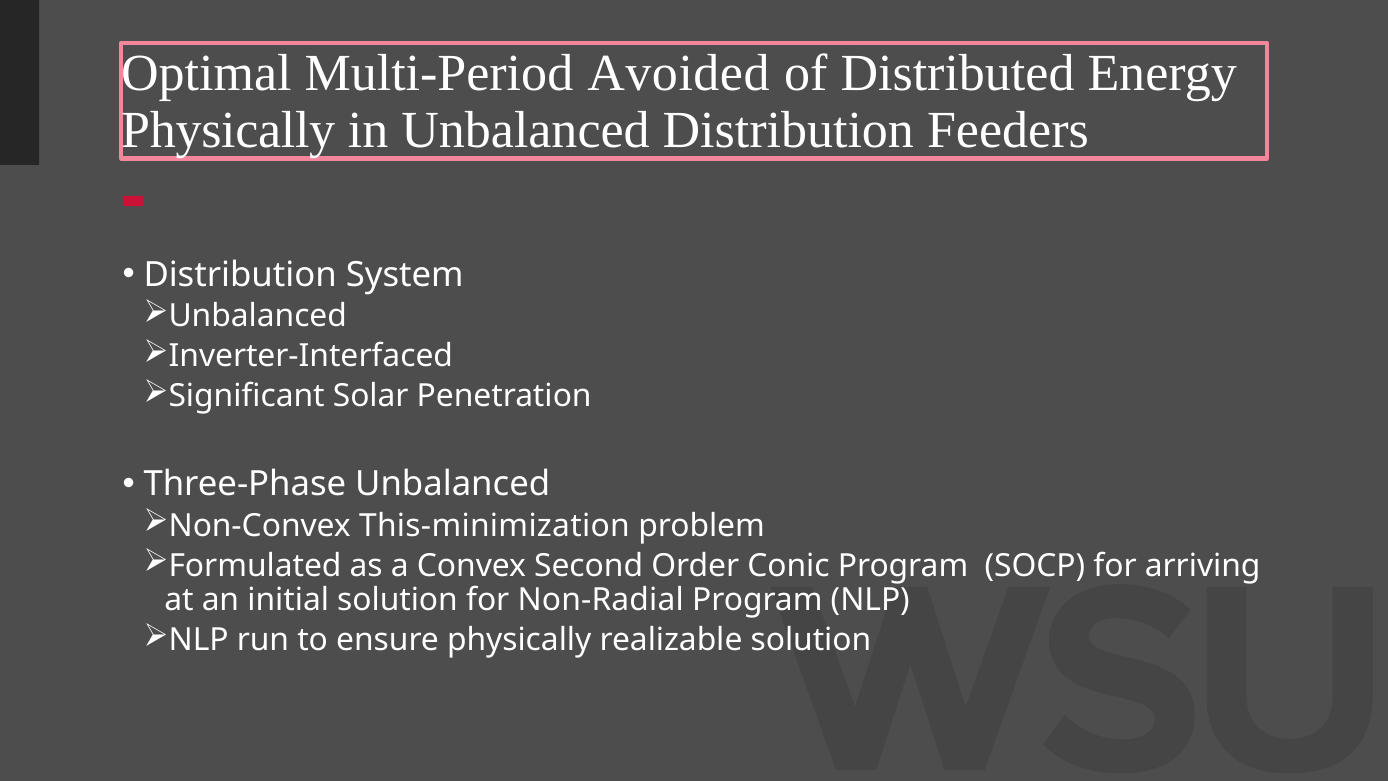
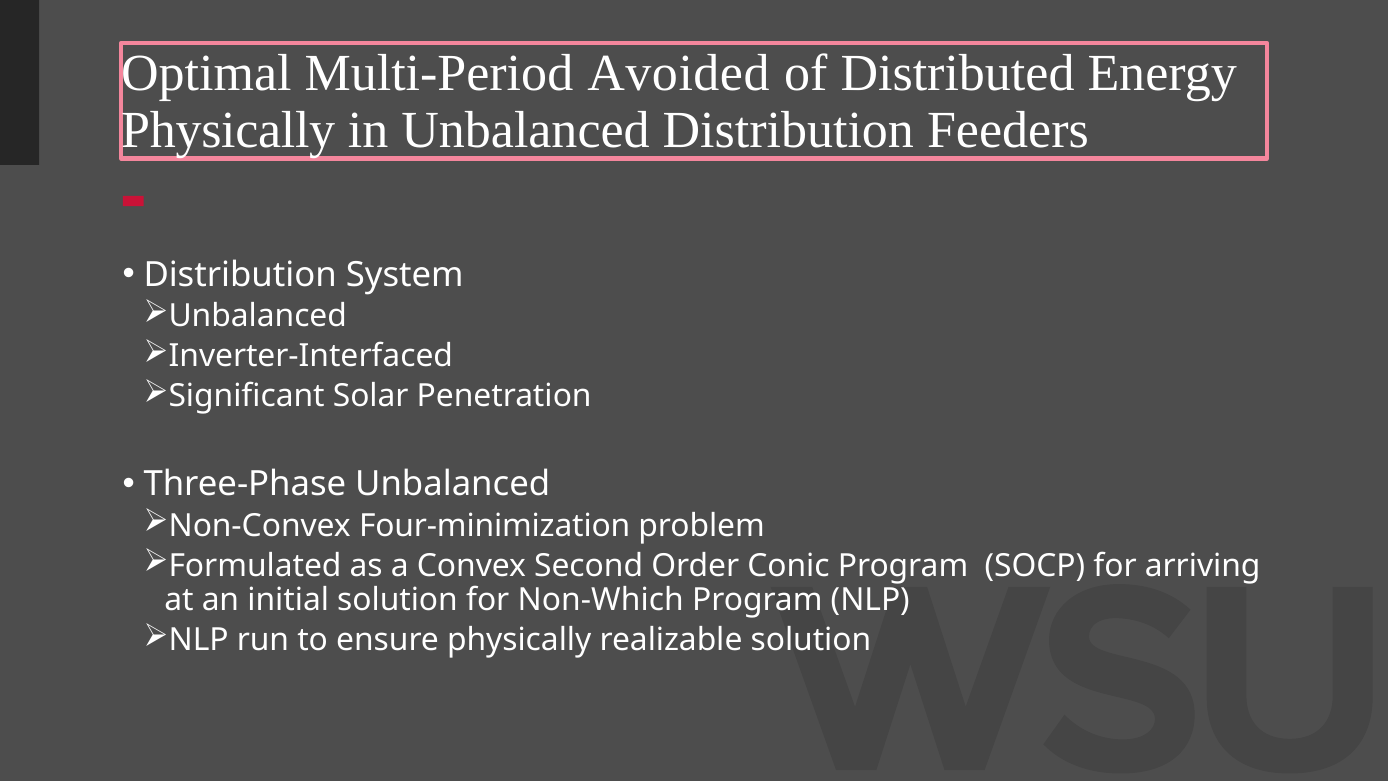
This-minimization: This-minimization -> Four-minimization (495, 526)
Non-Radial: Non-Radial -> Non-Which (601, 600)
